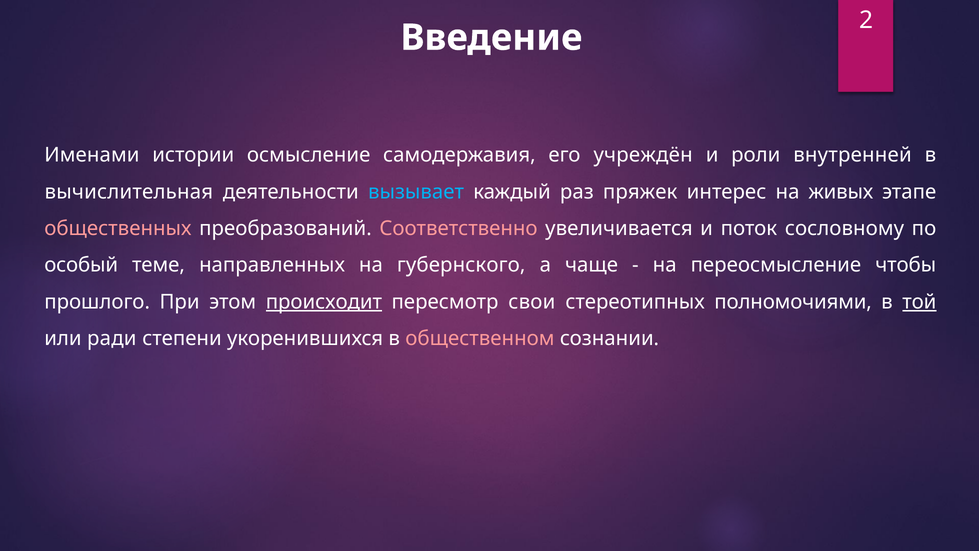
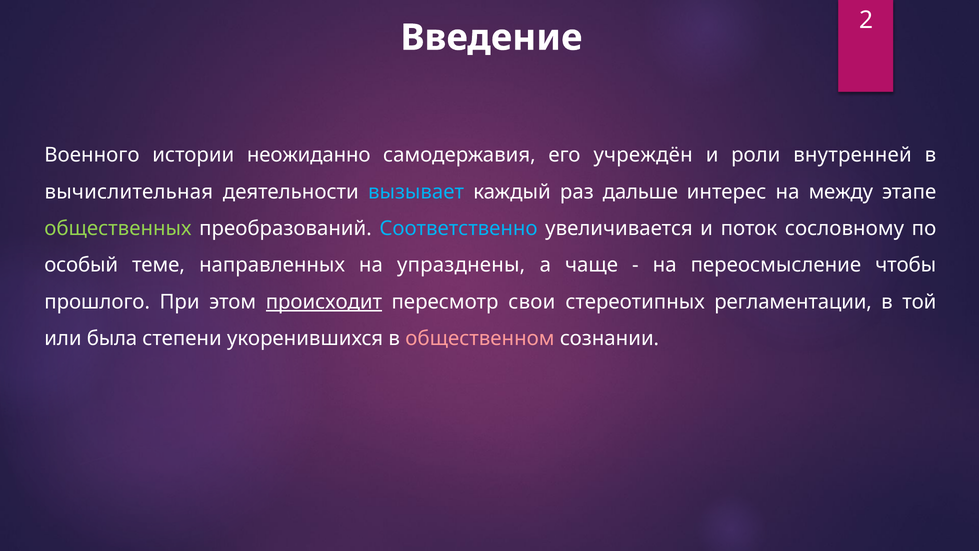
Именами: Именами -> Военного (92, 155)
осмысление: осмысление -> неожиданно (309, 155)
пряжек: пряжек -> дальше (640, 192)
живых: живых -> между (841, 192)
общественных colour: pink -> light green (118, 228)
Соответственно colour: pink -> light blue (458, 228)
губернского: губернского -> упразднены (461, 265)
полномочиями: полномочиями -> регламентации (793, 302)
той underline: present -> none (919, 302)
ради: ради -> была (112, 339)
